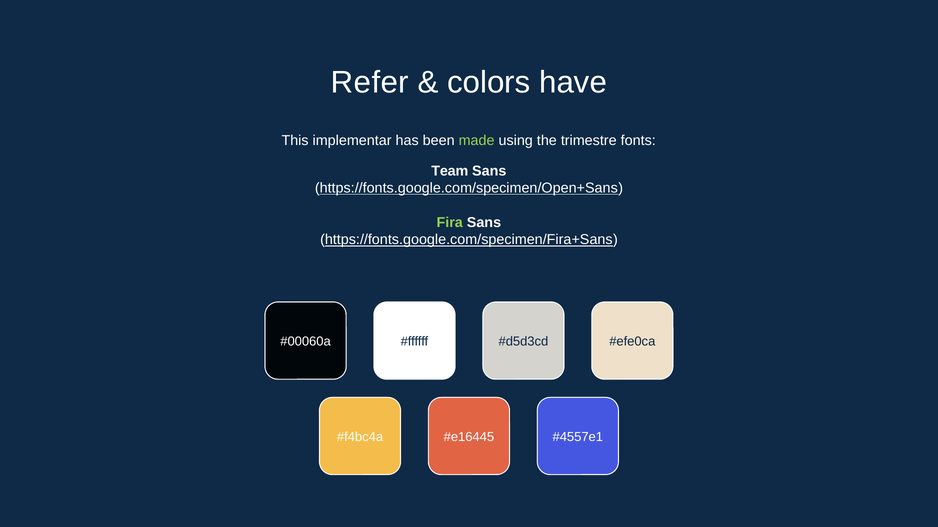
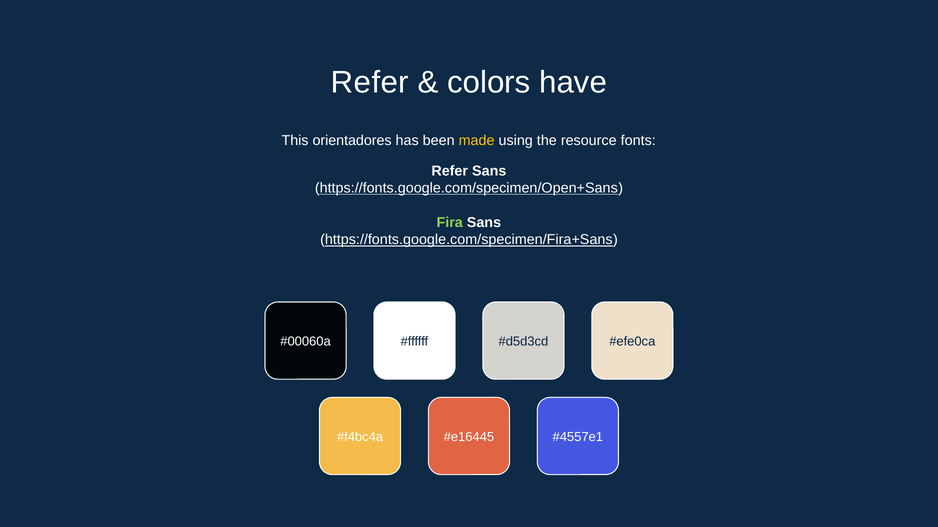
implementar: implementar -> orientadores (352, 141)
made colour: light green -> yellow (477, 141)
trimestre: trimestre -> resource (589, 141)
Team: Team -> Refer (450, 171)
